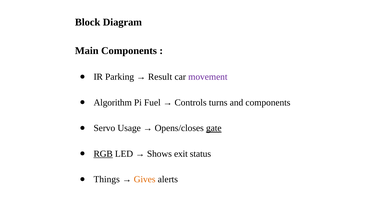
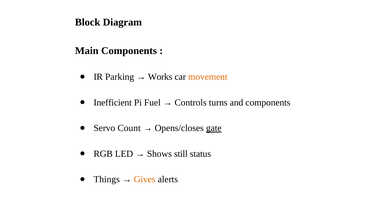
Result: Result -> Works (160, 77)
movement colour: purple -> orange (208, 77)
Algorithm: Algorithm -> Inefficient (113, 103)
Usage: Usage -> Count (129, 128)
RGB underline: present -> none (103, 154)
exit: exit -> still (181, 154)
